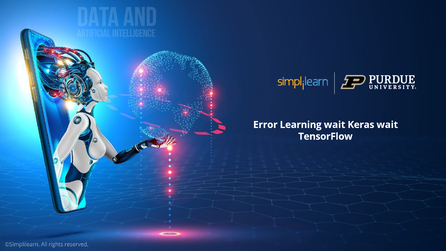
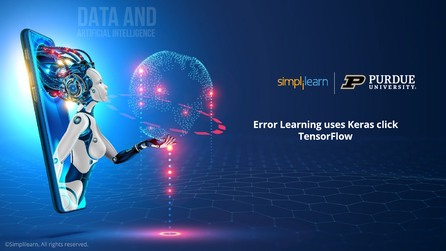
Learning wait: wait -> uses (335, 125)
Keras wait: wait -> click (387, 125)
